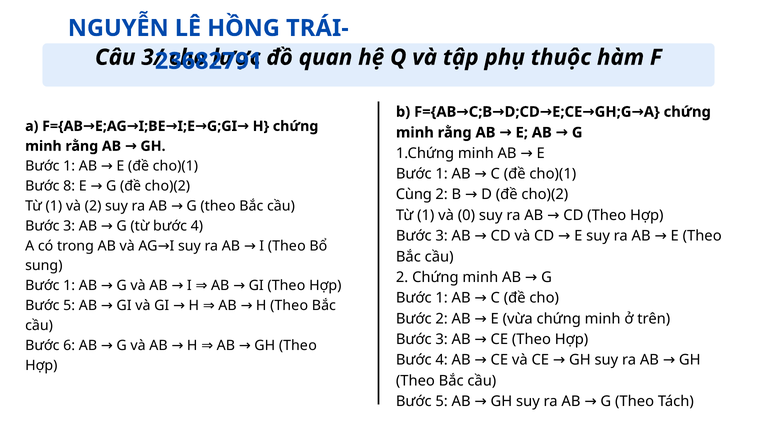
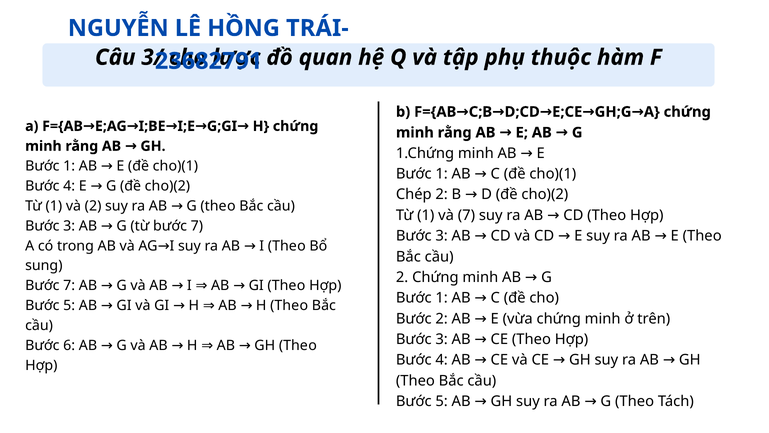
8: 8 -> 4 (69, 186)
Cùng: Cùng -> Chép (414, 194)
và 0: 0 -> 7 (466, 215)
từ bước 4: 4 -> 7 (197, 226)
1: 1 -> 7 (69, 285)
